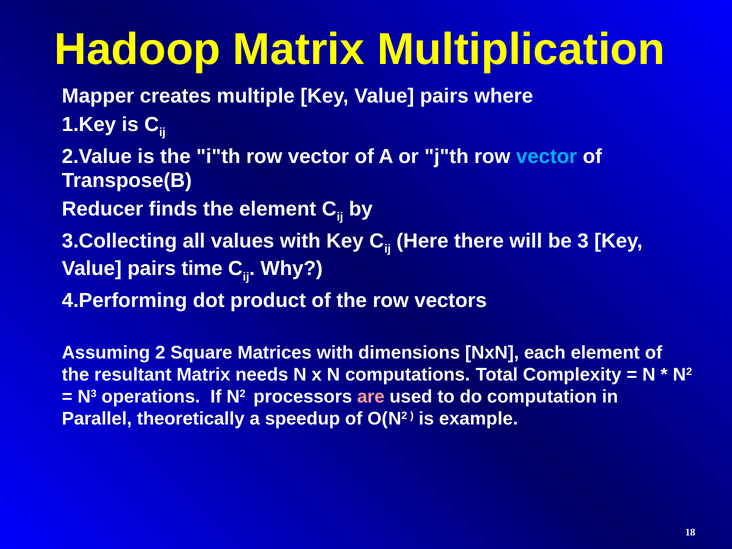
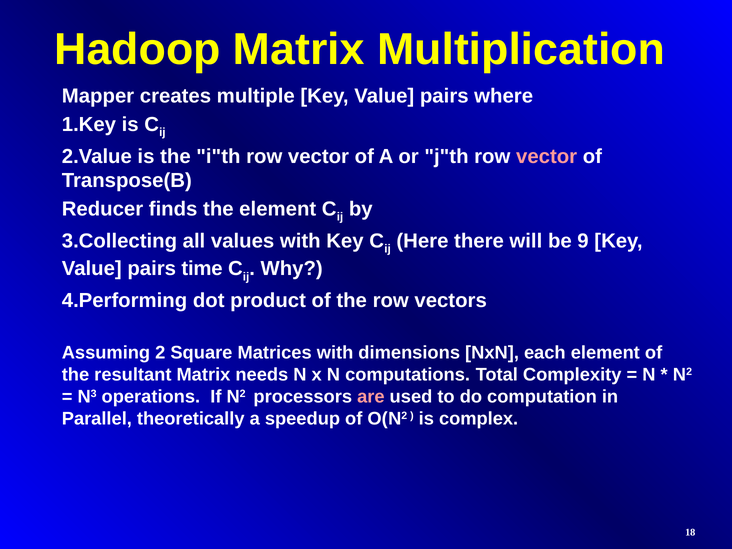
vector colour: light blue -> pink (547, 156)
3: 3 -> 9 (583, 241)
example: example -> complex (479, 419)
